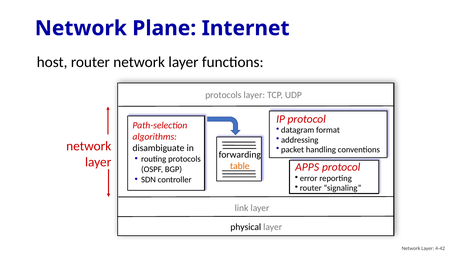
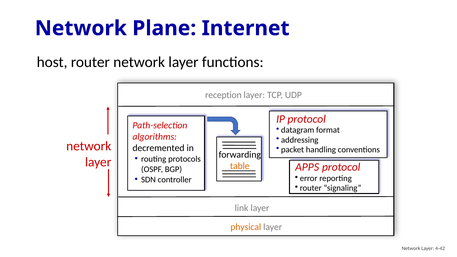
protocols: protocols -> reception (223, 95)
disambiguate: disambiguate -> decremented (158, 148)
physical colour: black -> orange (246, 227)
